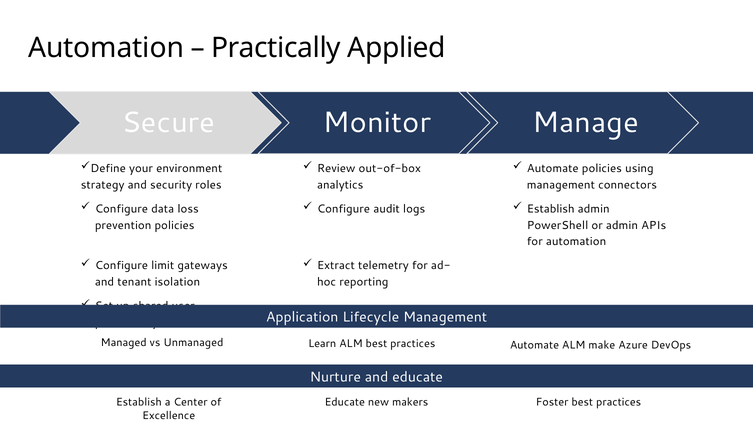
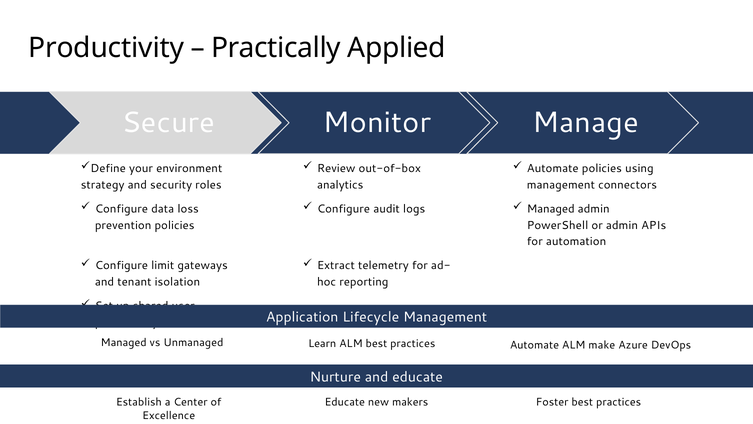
Automation: Automation -> Productivity (106, 48)
Establish: Establish -> Managed (551, 209)
